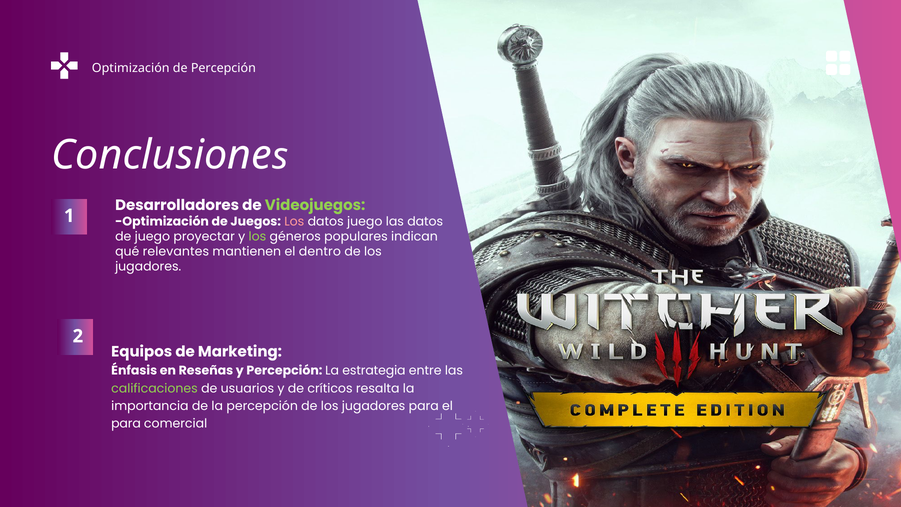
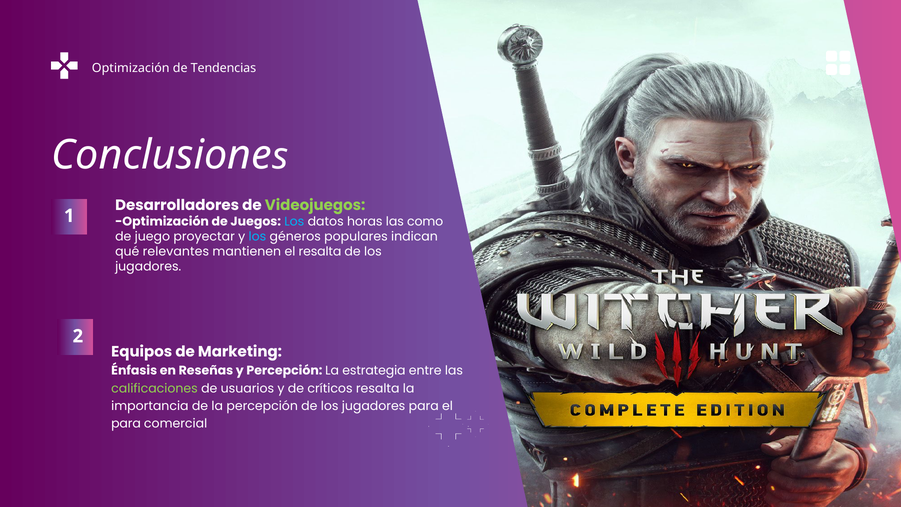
de Percepción: Percepción -> Tendencias (223, 68)
Los colour: pink -> light blue (294, 222)
datos juego: juego -> horas (365, 222)
las datos: datos -> como (425, 222)
los colour: light green -> light blue (257, 237)
el dentro: dentro -> resalta (320, 252)
